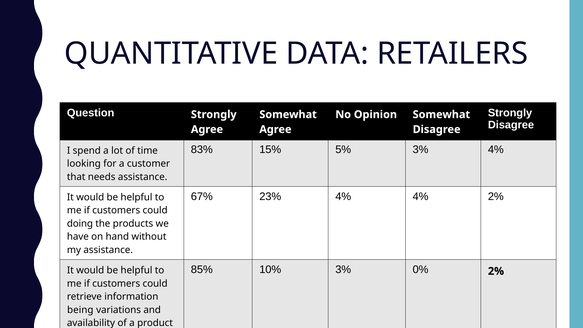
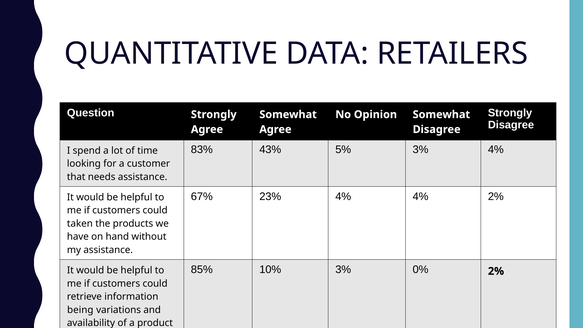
15%: 15% -> 43% (270, 150)
doing: doing -> taken (80, 224)
